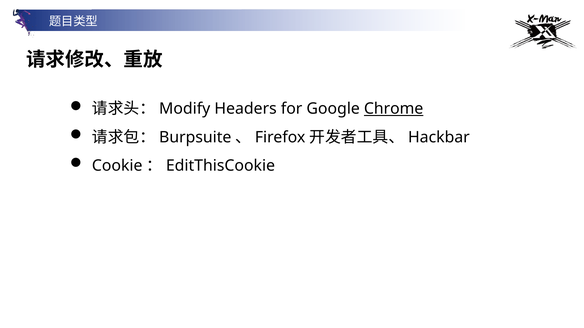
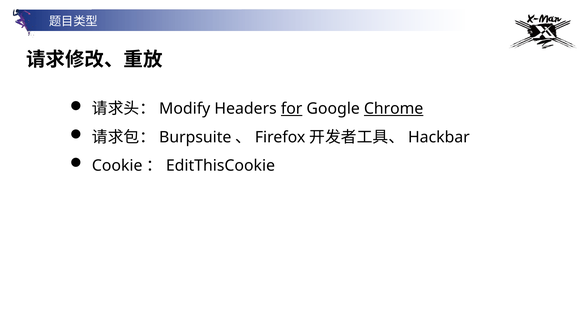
for underline: none -> present (292, 109)
